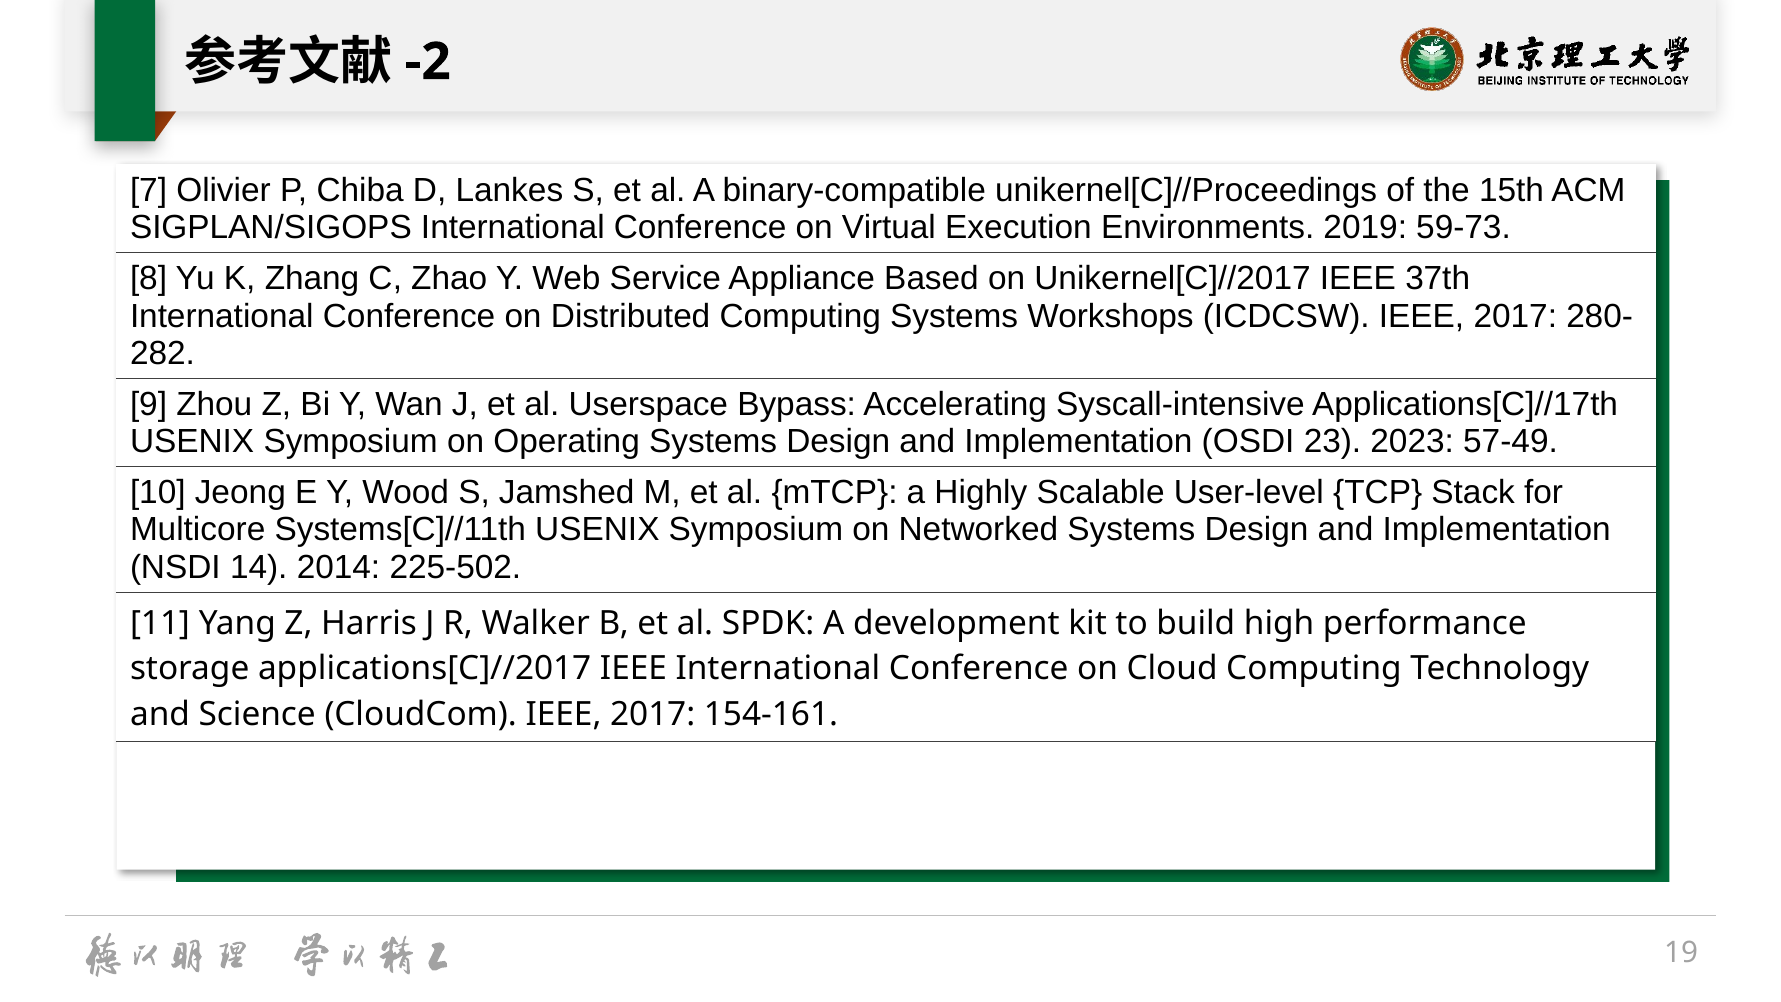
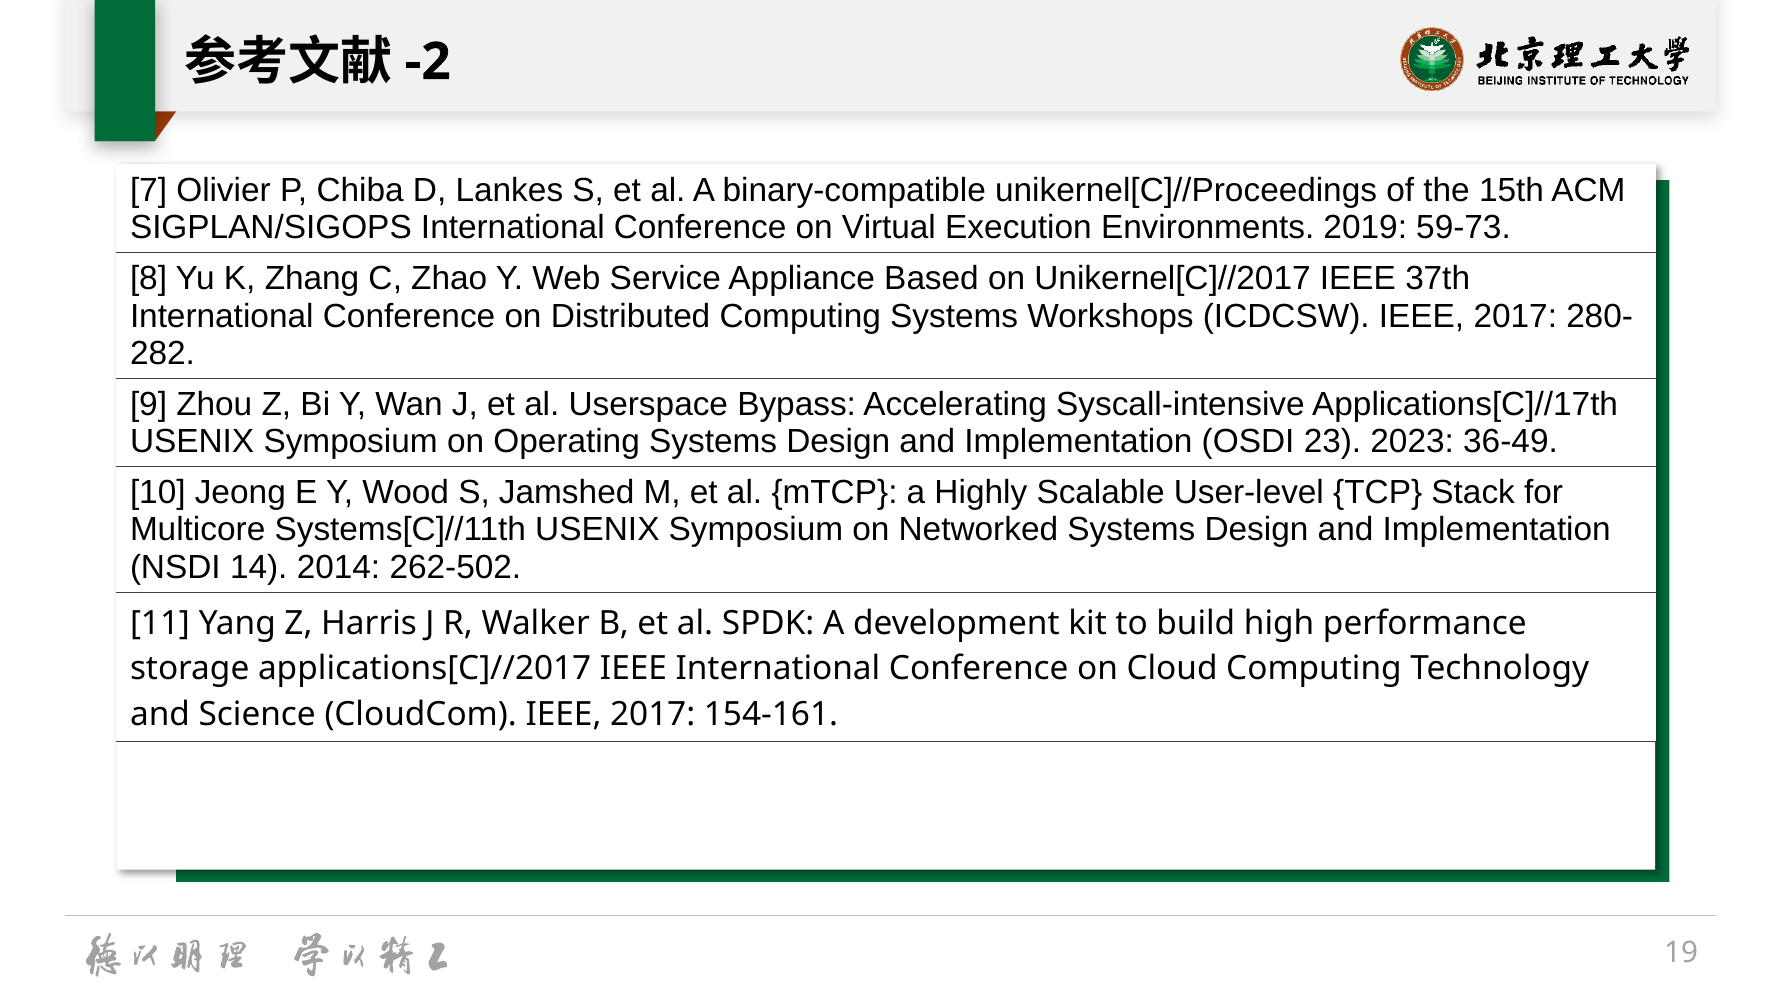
57-49: 57-49 -> 36-49 (1511, 441)
225-502: 225-502 -> 262-502 (455, 567)
